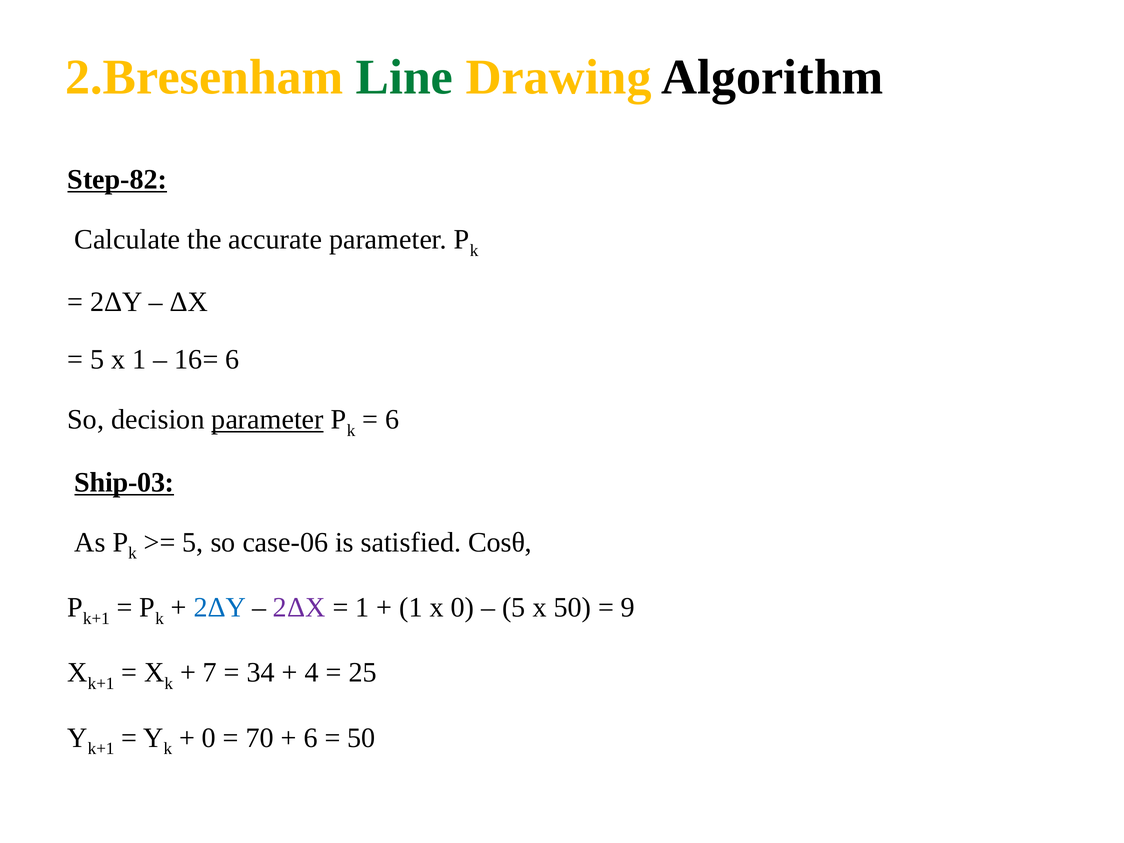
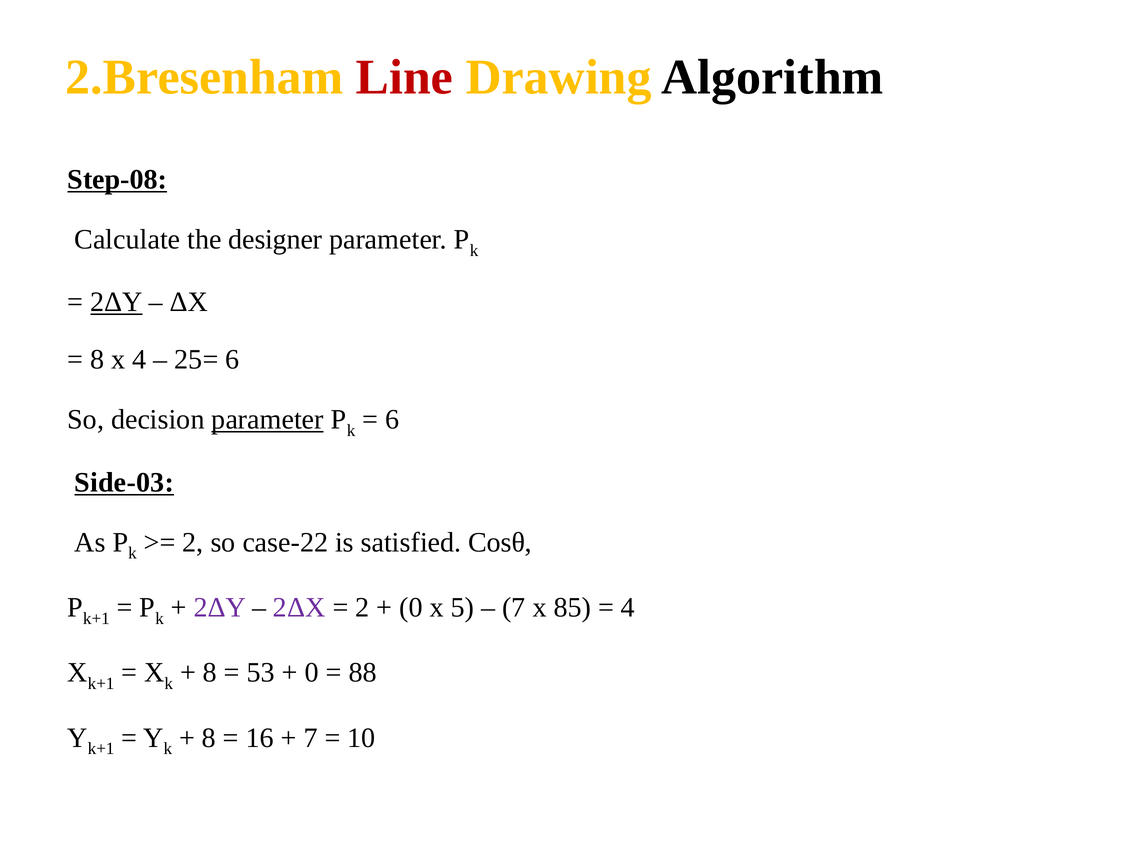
Line colour: green -> red (405, 78)
Step-82: Step-82 -> Step-08 (117, 180)
accurate: accurate -> designer (275, 240)
2ΔY underline: none -> present (116, 302)
5: 5 -> 8 (97, 360)
x 1: 1 -> 4 (139, 360)
16=: 16= -> 25= (196, 360)
Ship-03: Ship-03 -> Side-03 (124, 482)
5: 5 -> 2 (193, 542)
case-06: case-06 -> case-22 (285, 542)
2ΔY colour: blue -> purple (220, 607)
1: 1 -> 2 (362, 607)
1: 1 -> 0 (411, 607)
x 0: 0 -> 5 (462, 607)
5: 5 -> 7 (514, 607)
x 50: 50 -> 85 (572, 607)
9: 9 -> 4 (628, 607)
7: 7 -> 8 (210, 673)
34: 34 -> 53 (261, 673)
4: 4 -> 0 (312, 673)
25: 25 -> 88 (363, 673)
0: 0 -> 8 (209, 738)
70: 70 -> 16 (260, 738)
6: 6 -> 7 (311, 738)
50: 50 -> 10 (361, 738)
